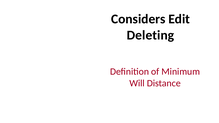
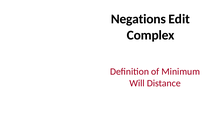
Considers: Considers -> Negations (138, 19)
Deleting: Deleting -> Complex (151, 35)
